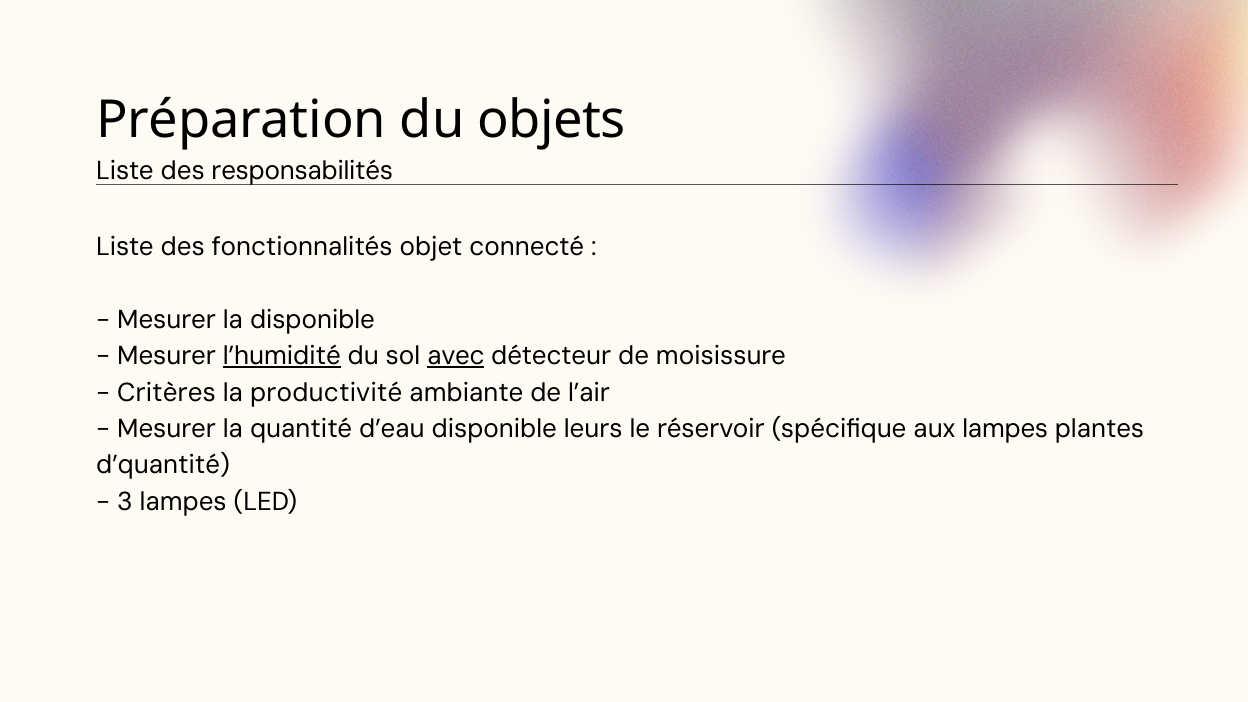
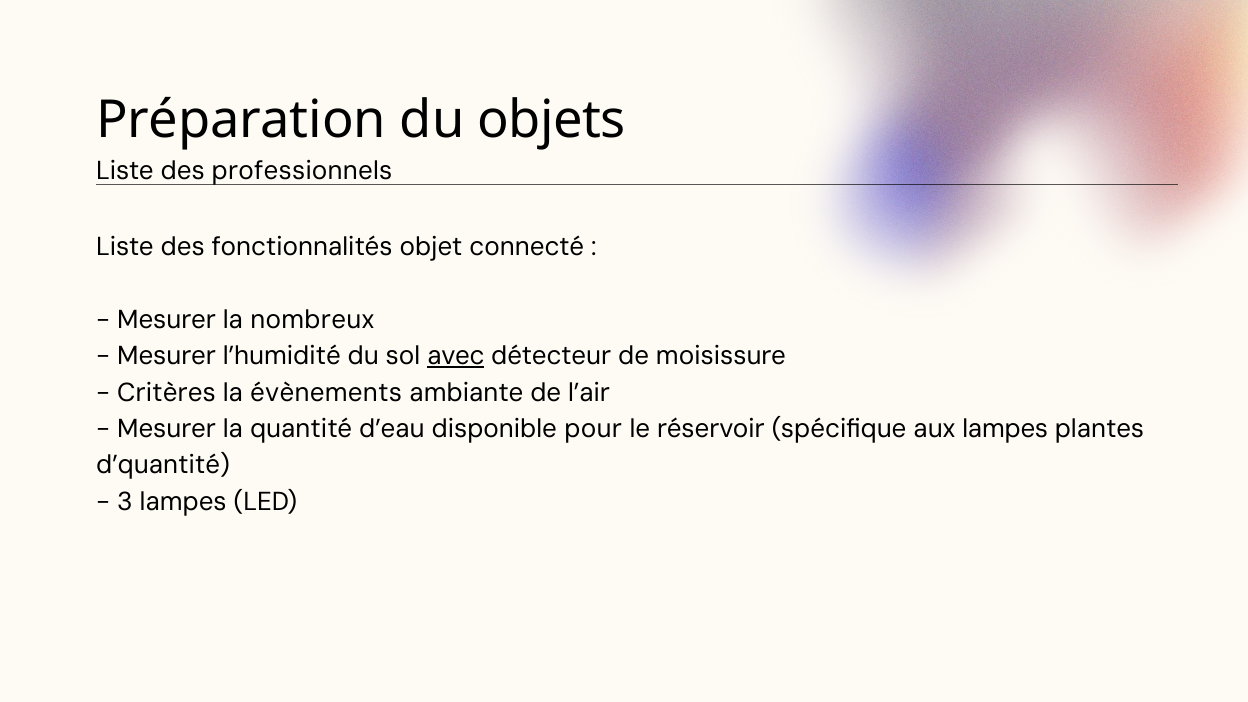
responsabilités: responsabilités -> professionnels (302, 171)
la disponible: disponible -> nombreux (312, 320)
l’humidité underline: present -> none (282, 356)
productivité: productivité -> évènements (326, 392)
leurs: leurs -> pour (593, 429)
